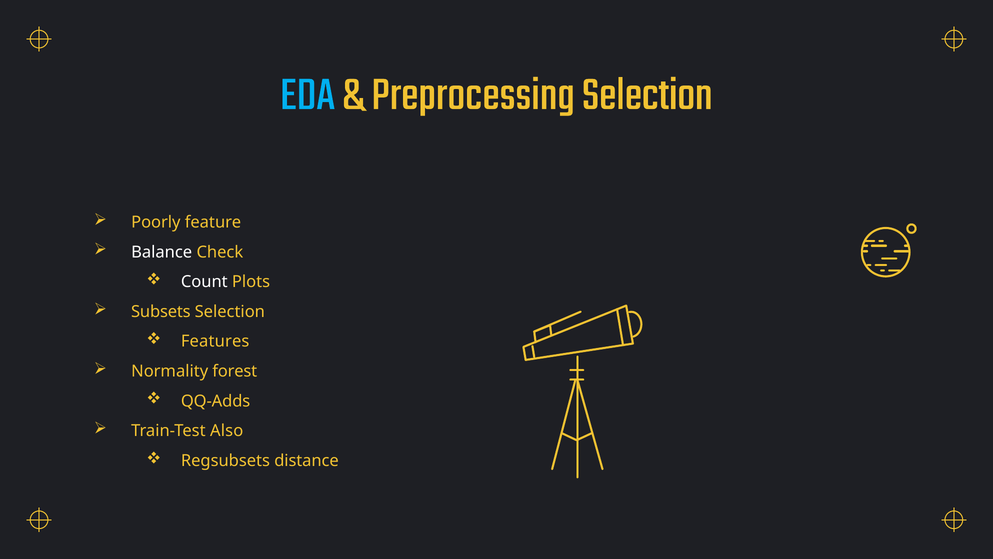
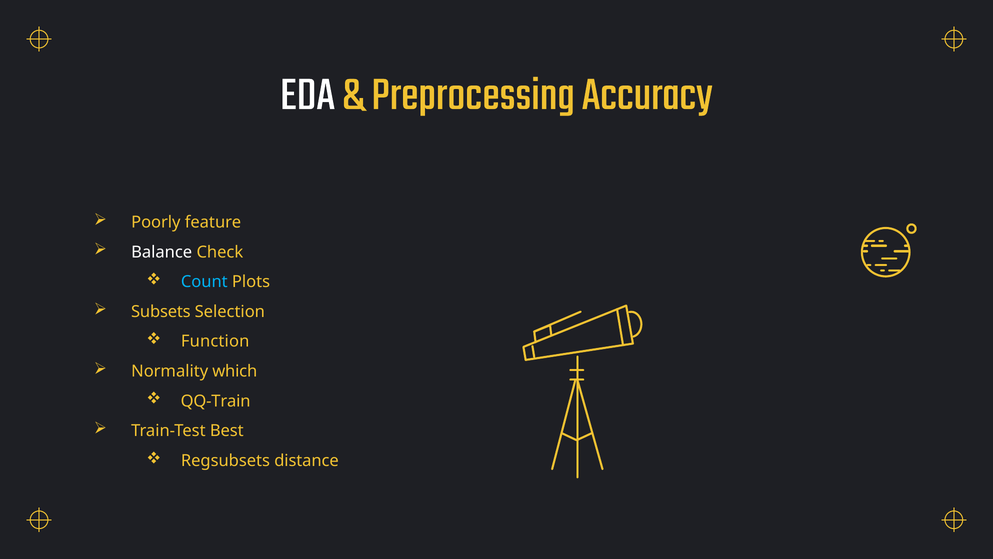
EDA colour: light blue -> white (308, 93)
Preprocessing Selection: Selection -> Accuracy (647, 93)
Count colour: white -> light blue (204, 282)
Features: Features -> Function (215, 341)
forest: forest -> which (235, 371)
QQ-Adds: QQ-Adds -> QQ-Train (216, 401)
Also: Also -> Best (227, 431)
